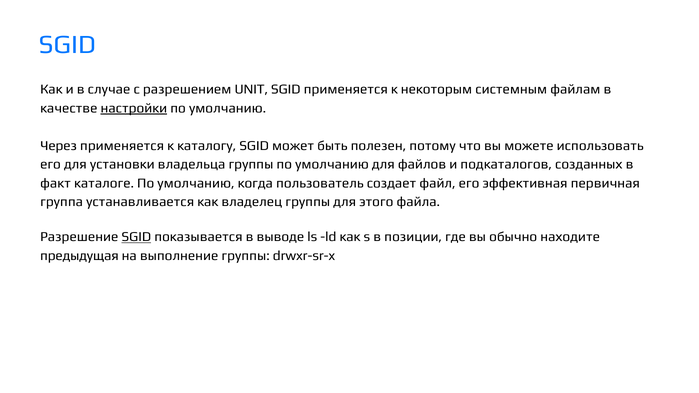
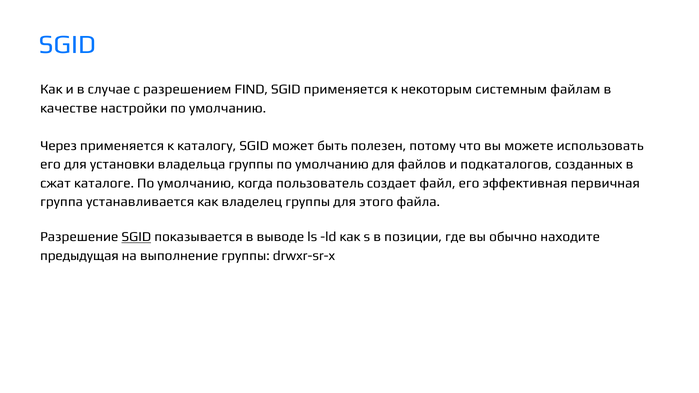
UNIT: UNIT -> FIND (251, 89)
настройки underline: present -> none (134, 108)
факт: факт -> сжат (56, 183)
